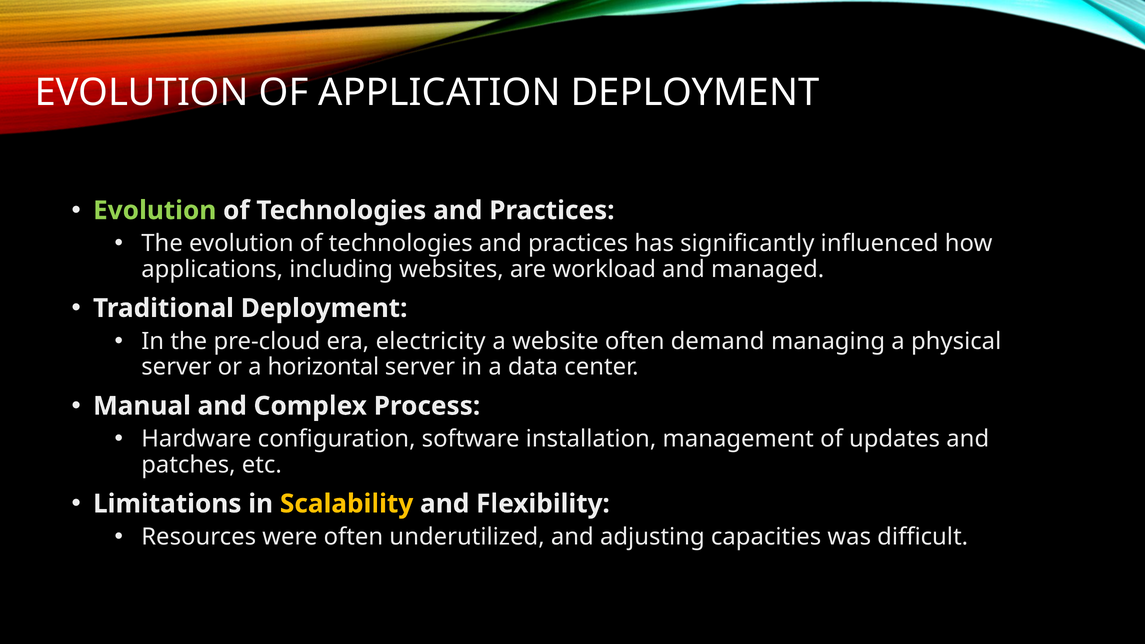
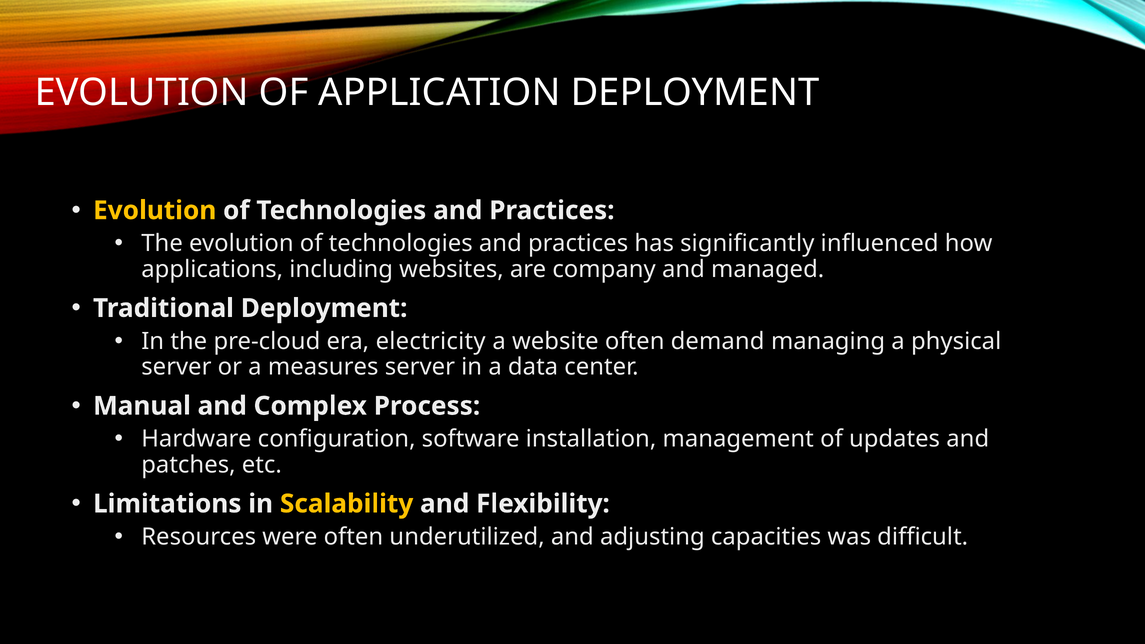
Evolution colour: light green -> yellow (155, 210)
workload: workload -> company (604, 269)
horizontal: horizontal -> measures (323, 367)
